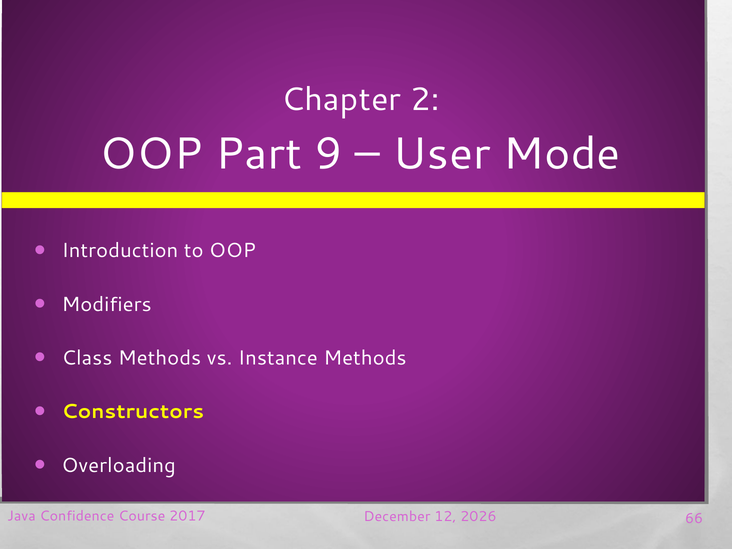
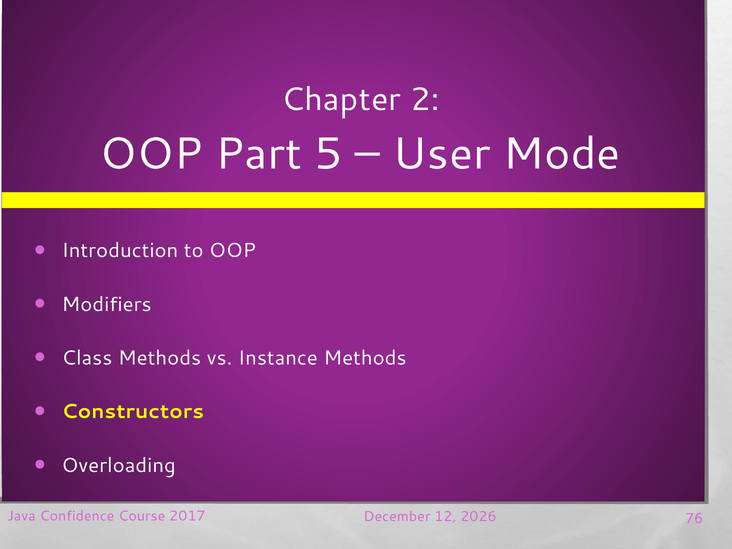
9: 9 -> 5 (328, 154)
66: 66 -> 76 (694, 519)
